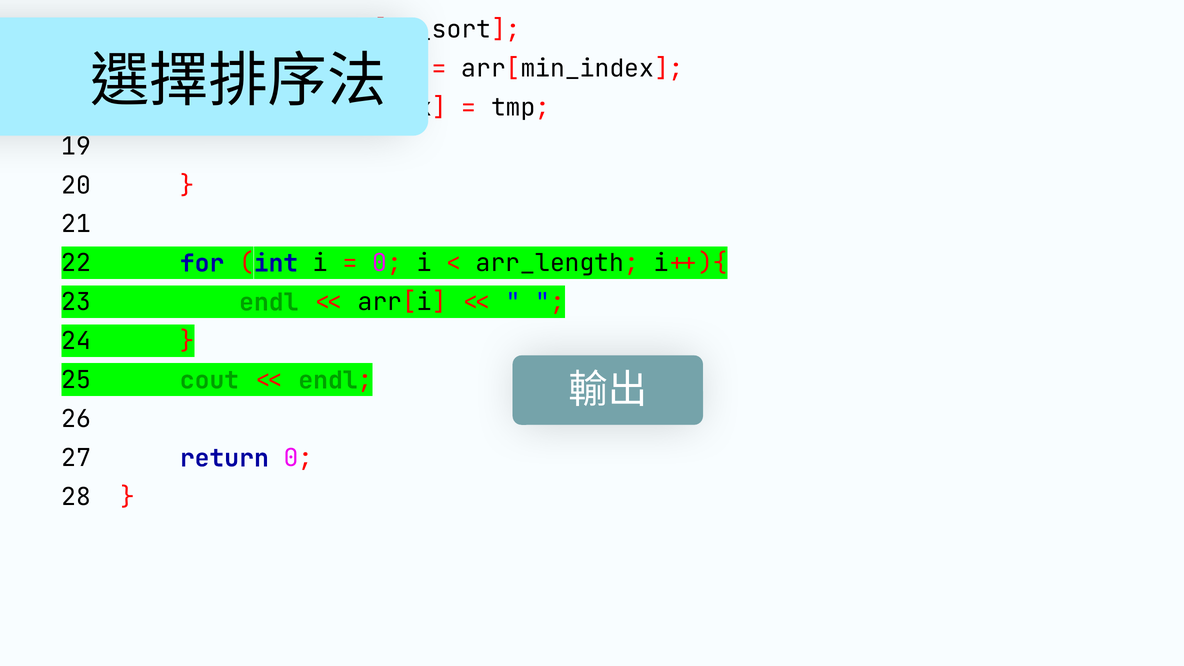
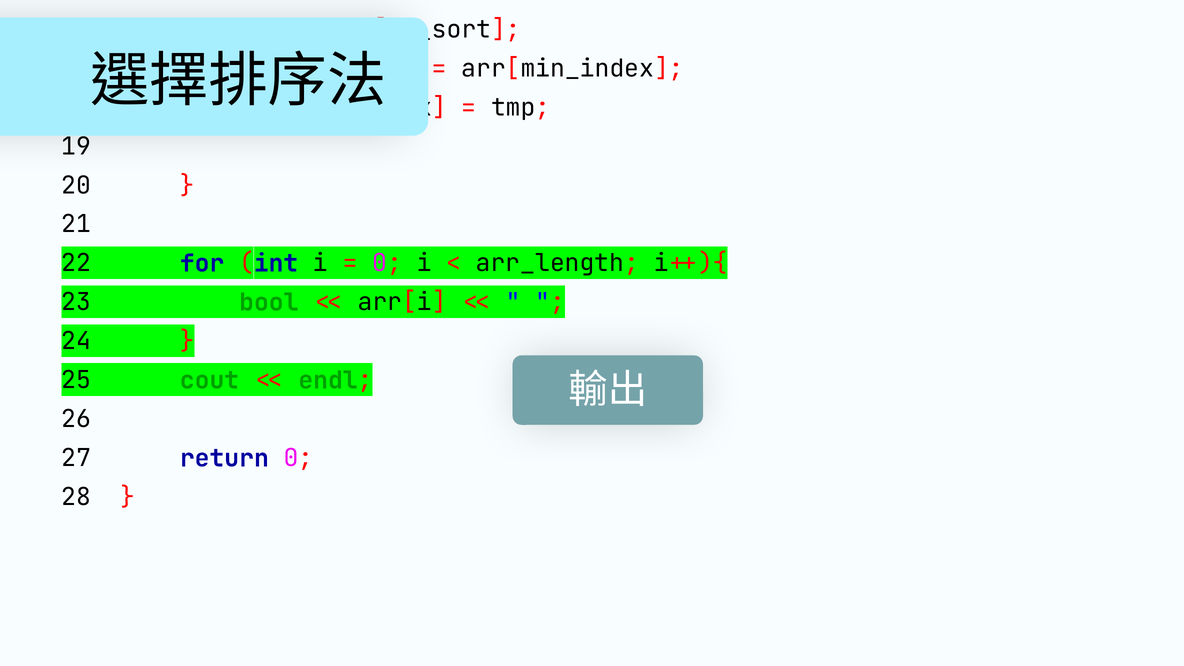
23 endl: endl -> bool (269, 302)
